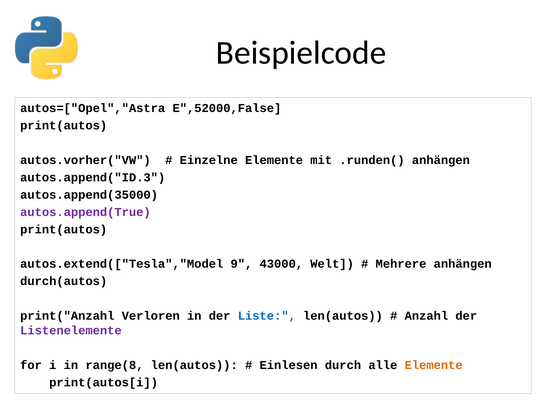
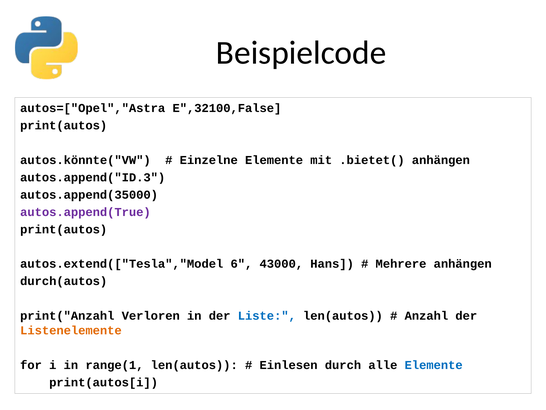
E",52000,False: E",52000,False -> E",32100,False (227, 108)
autos.vorher("VW: autos.vorher("VW -> autos.könnte("VW (85, 160)
.runden(: .runden( -> .bietet( (372, 160)
9: 9 -> 6 (241, 264)
Welt: Welt -> Hans (332, 264)
Listenelemente colour: purple -> orange (71, 330)
range(8: range(8 -> range(1 (114, 365)
Elemente colour: orange -> blue (434, 365)
